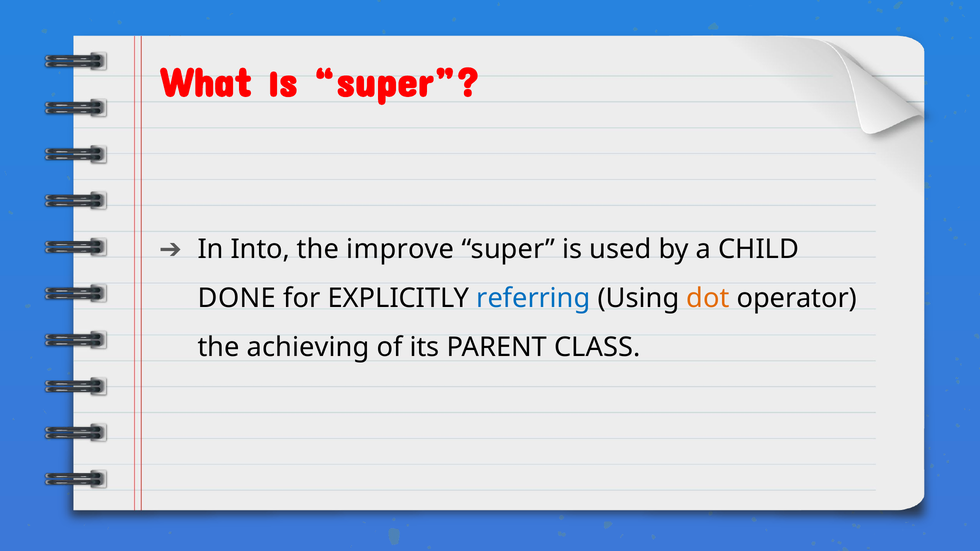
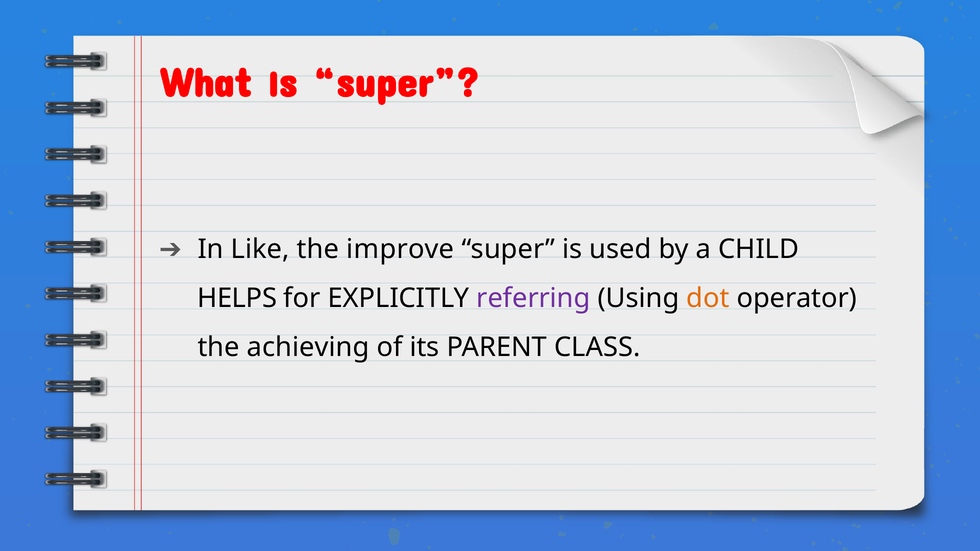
Into: Into -> Like (260, 250)
DONE: DONE -> HELPS (237, 299)
referring colour: blue -> purple (533, 299)
